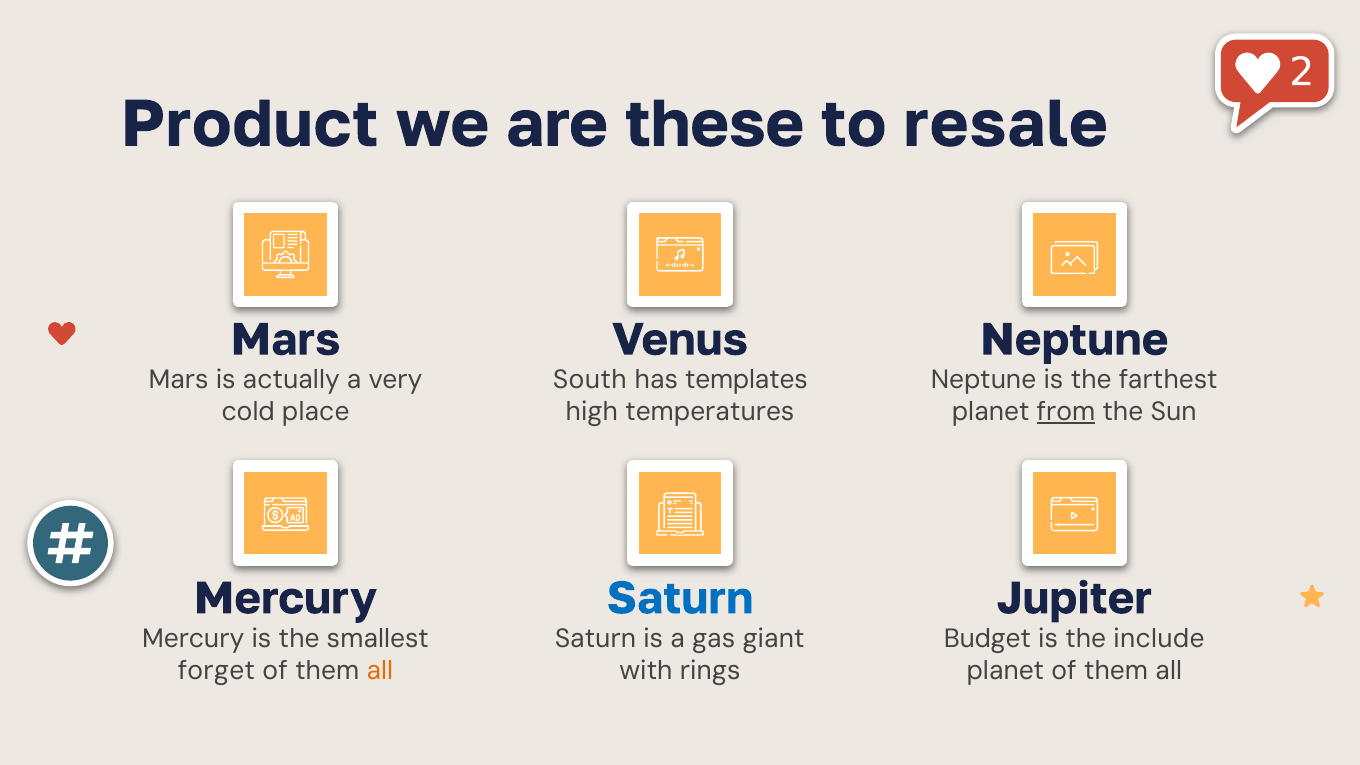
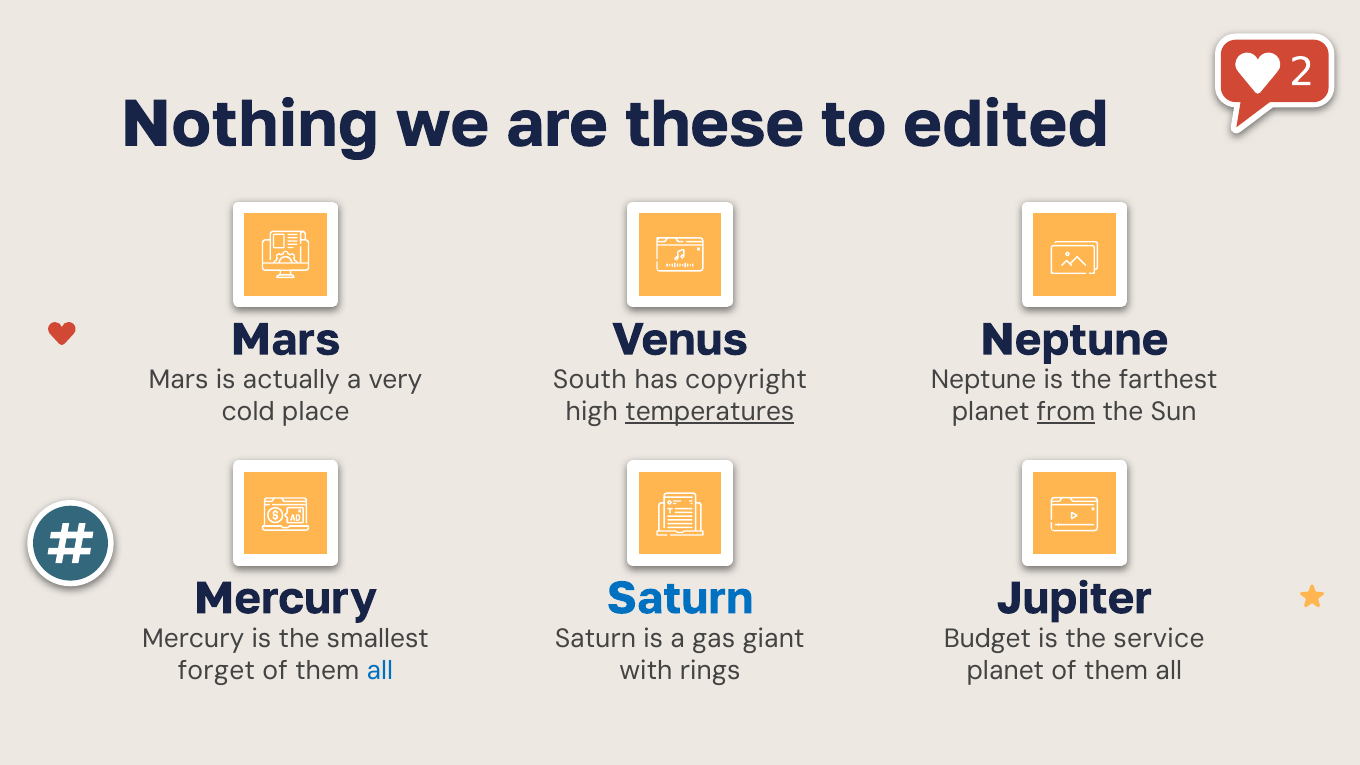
Product: Product -> Nothing (250, 124)
resale: resale -> edited (1006, 124)
templates: templates -> copyright (746, 380)
temperatures underline: none -> present (710, 412)
include: include -> service (1159, 639)
all colour: orange -> blue (380, 670)
